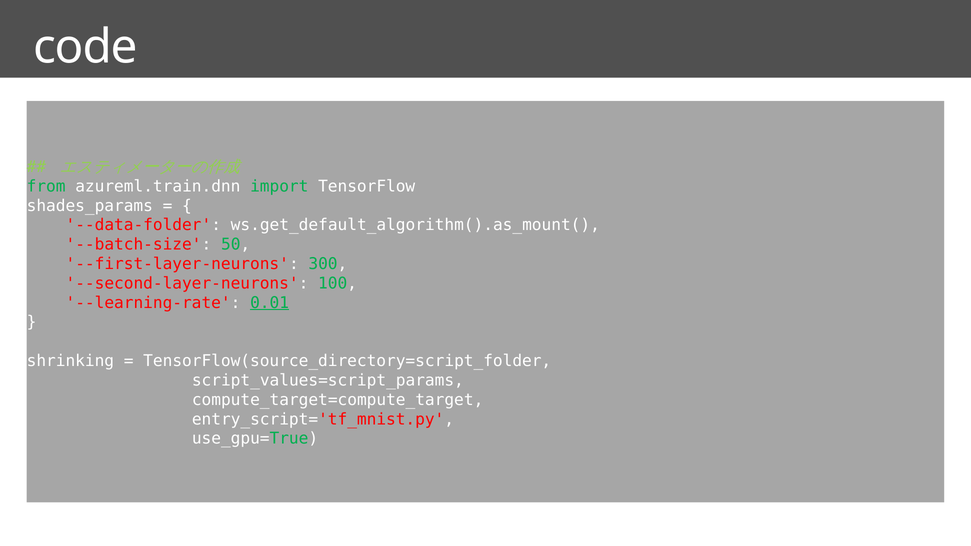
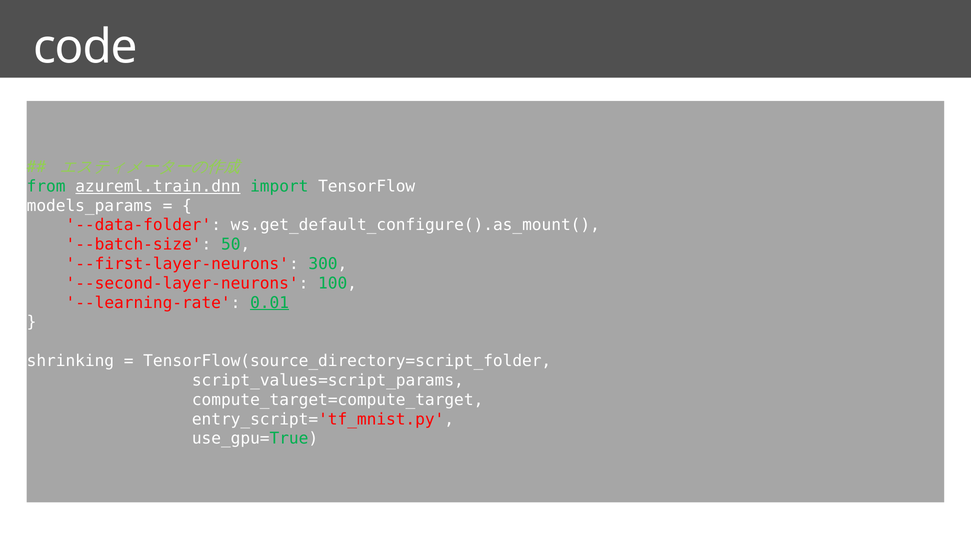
azureml.train.dnn underline: none -> present (158, 186)
shades_params: shades_params -> models_params (90, 206)
ws.get_default_algorithm().as_mount(: ws.get_default_algorithm().as_mount( -> ws.get_default_configure().as_mount( (415, 225)
